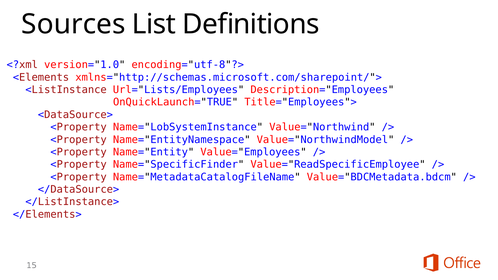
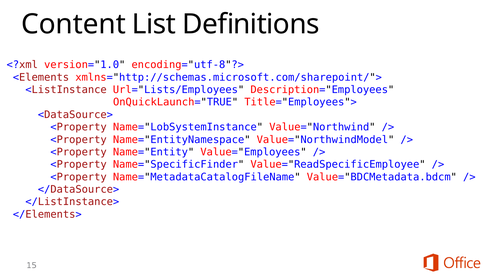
Sources: Sources -> Content (74, 24)
